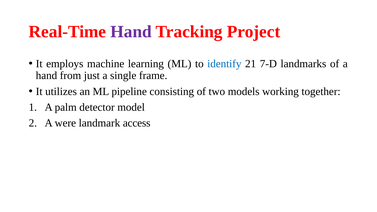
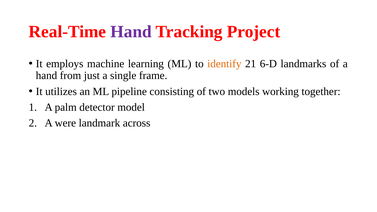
identify colour: blue -> orange (224, 64)
7-D: 7-D -> 6-D (268, 64)
access: access -> across (137, 123)
